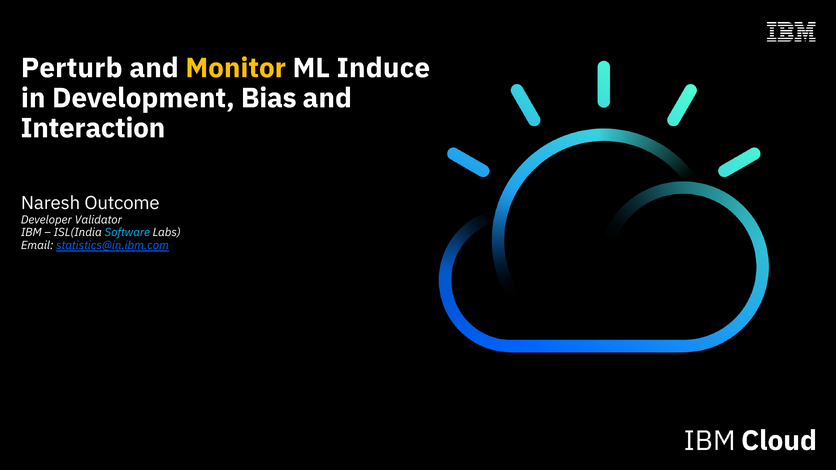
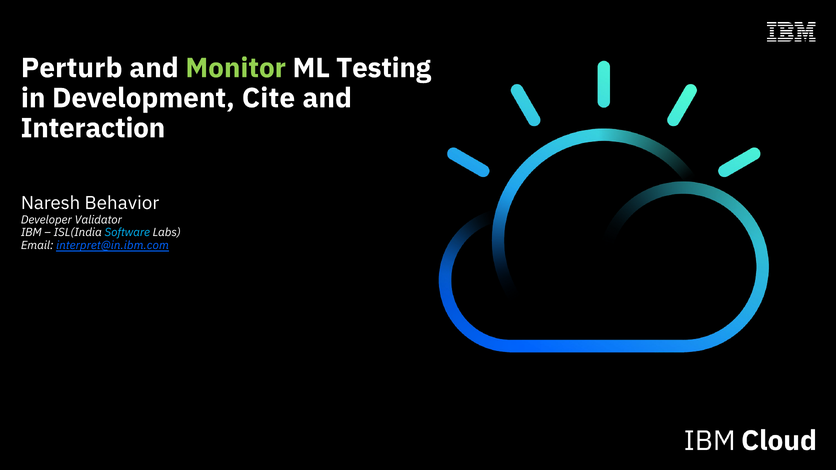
Monitor colour: yellow -> light green (236, 68)
Induce: Induce -> Testing (384, 68)
Bias: Bias -> Cite (269, 98)
Outcome: Outcome -> Behavior (122, 203)
statistics@in.ibm.com: statistics@in.ibm.com -> interpret@in.ibm.com (113, 246)
